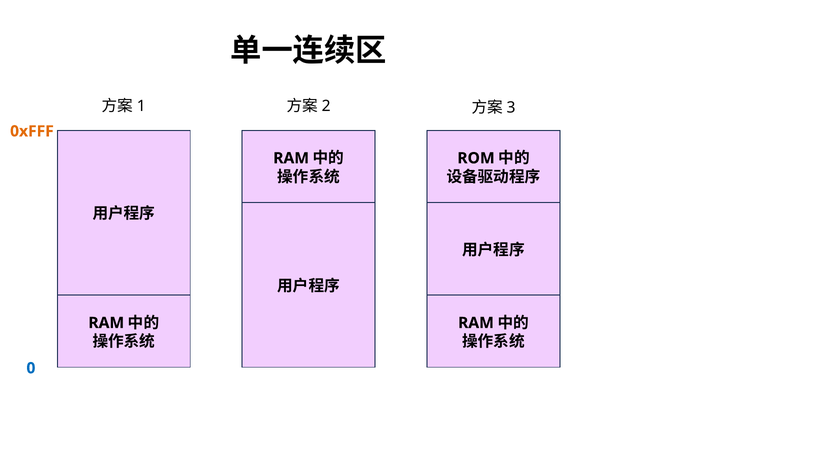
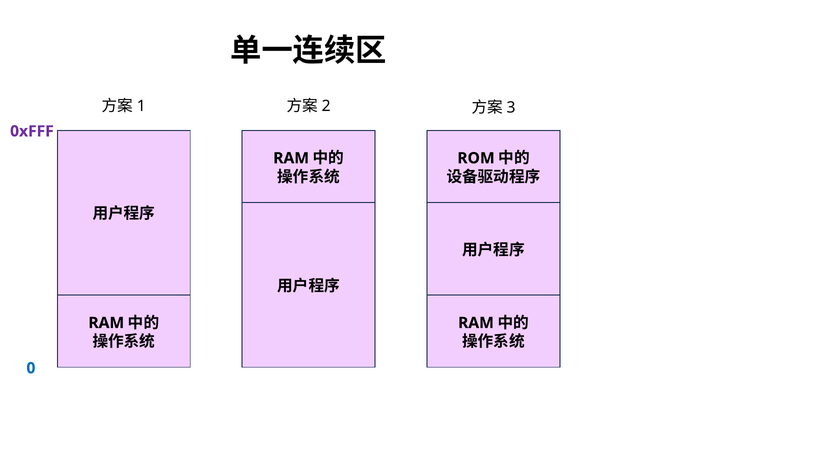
0xFFF colour: orange -> purple (32, 131)
